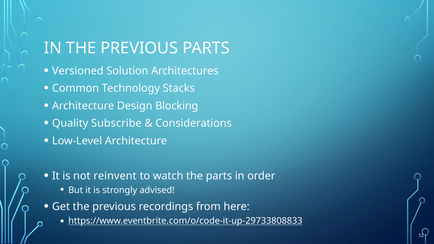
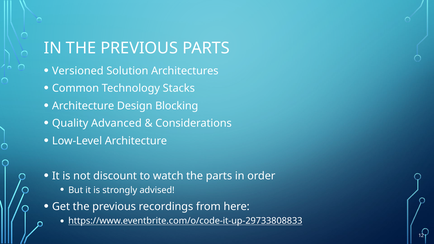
Subscribe: Subscribe -> Advanced (116, 123)
reinvent: reinvent -> discount (115, 176)
